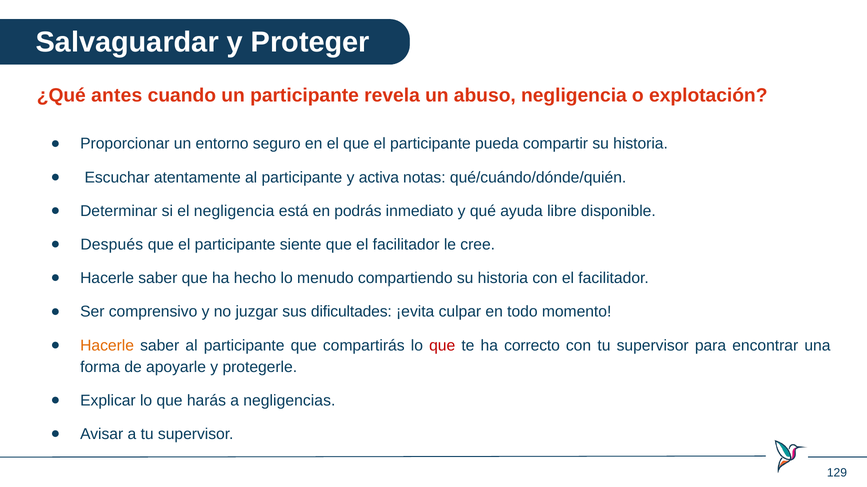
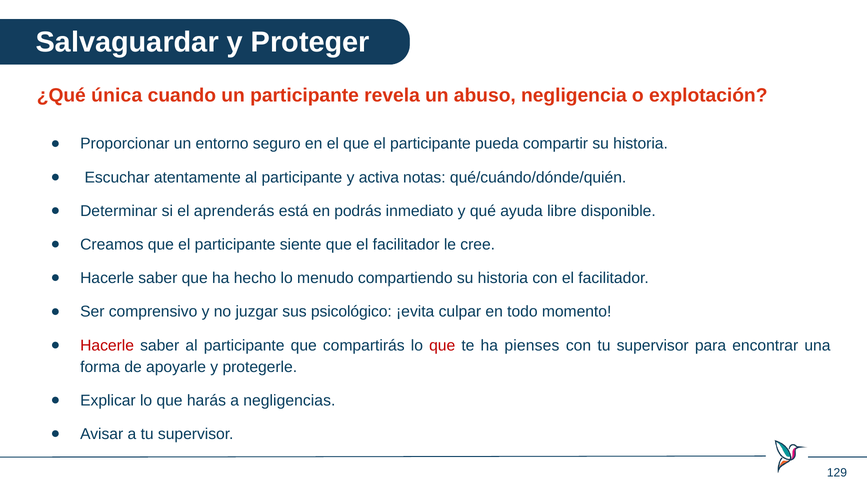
antes: antes -> única (117, 96)
el negligencia: negligencia -> aprenderás (234, 211)
Después: Después -> Creamos (112, 245)
dificultades: dificultades -> psicológico (351, 312)
Hacerle colour: orange -> red (107, 346)
correcto: correcto -> pienses (532, 346)
